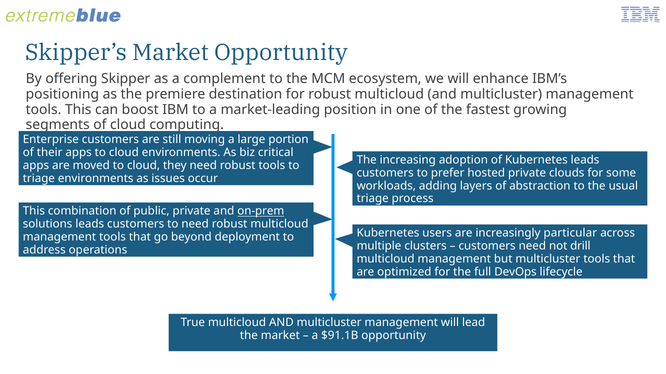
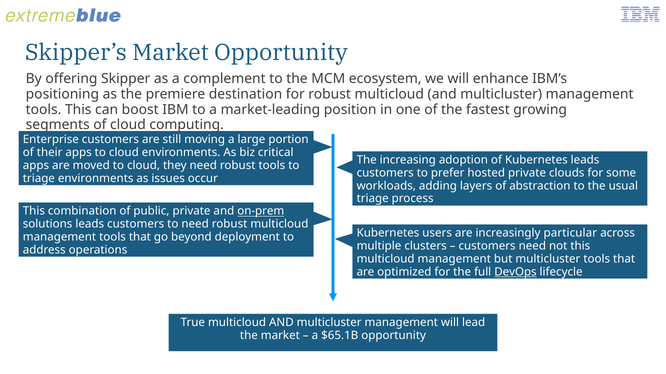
not drill: drill -> this (580, 246)
DevOps underline: none -> present (515, 272)
$91.1B: $91.1B -> $65.1B (340, 336)
